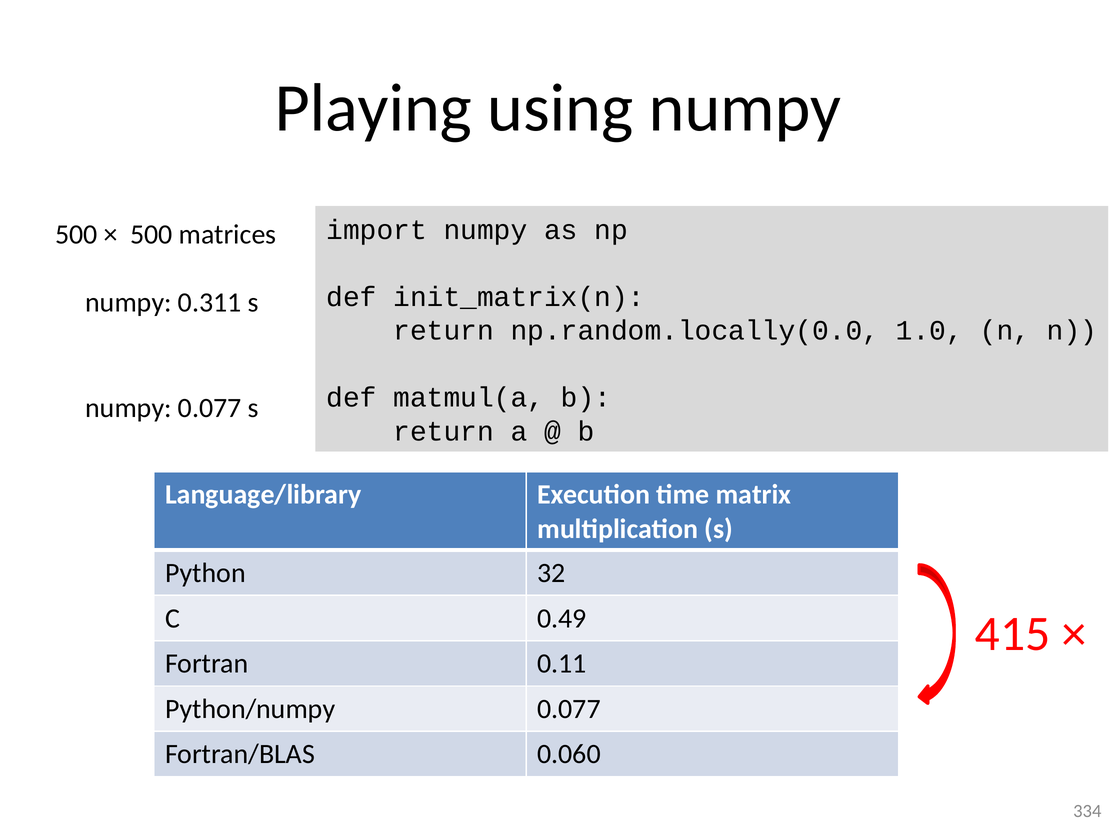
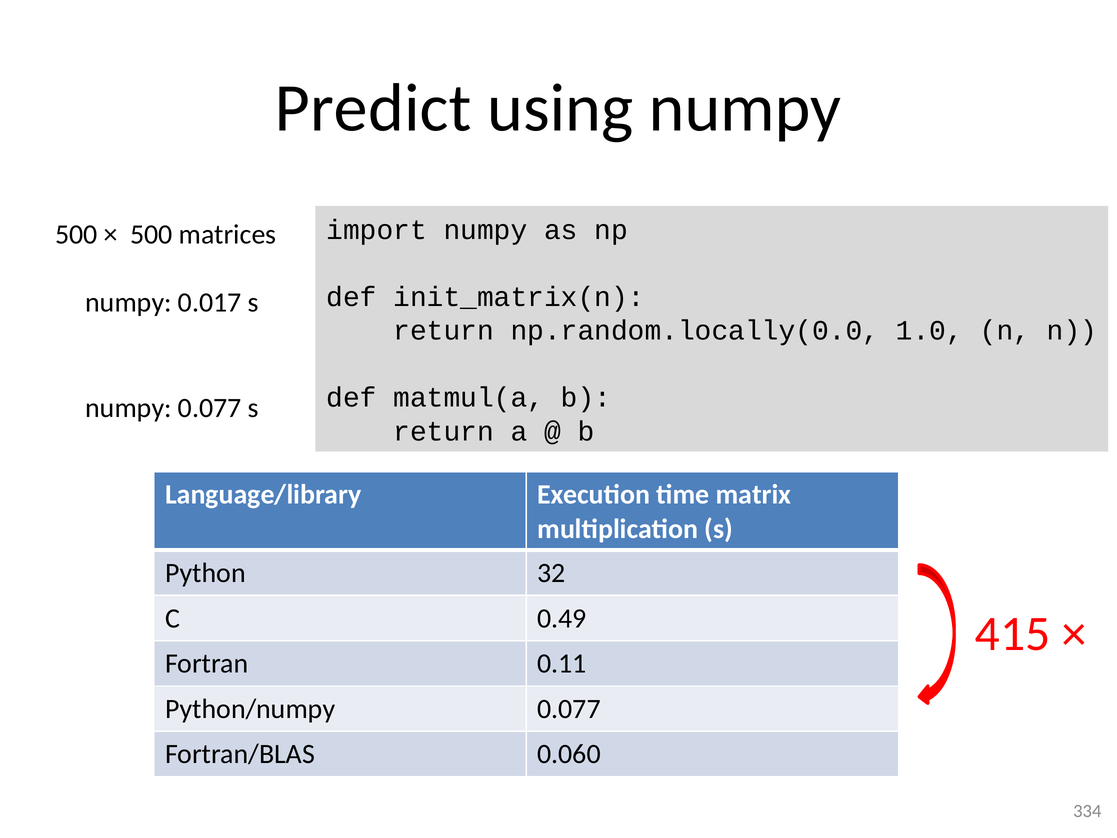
Playing: Playing -> Predict (373, 108)
0.311: 0.311 -> 0.017 (210, 302)
